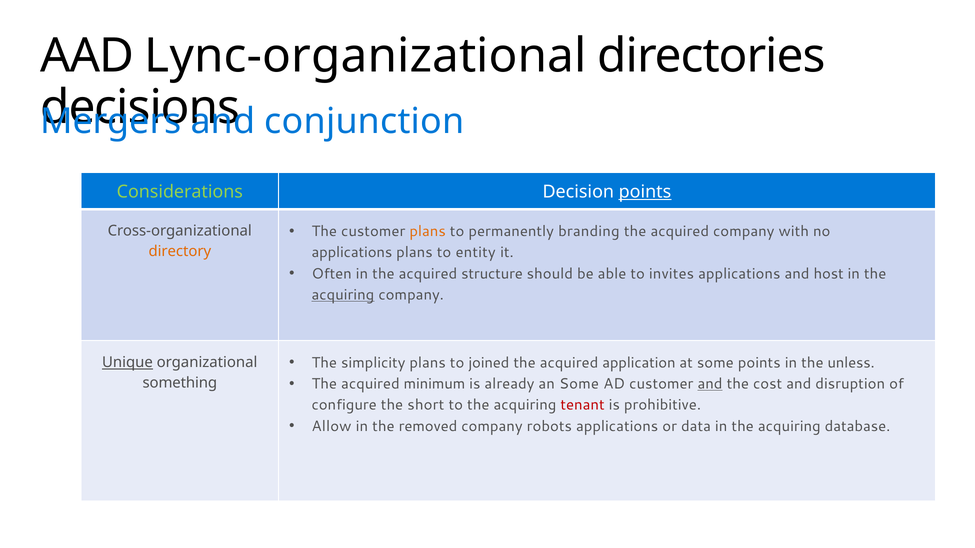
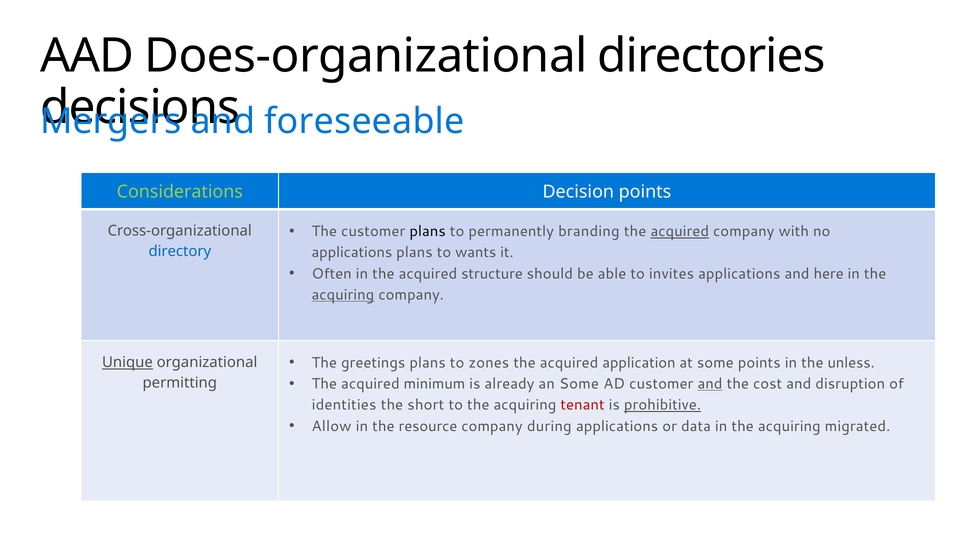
Lync-organizational: Lync-organizational -> Does-organizational (366, 56)
conjunction: conjunction -> foreseeable (364, 121)
points underline: present -> none (645, 192)
plans colour: orange -> black (428, 232)
acquired underline: none -> present (680, 232)
entity: entity -> wants (476, 253)
directory colour: orange -> blue (180, 252)
host: host -> here (829, 274)
simplicity: simplicity -> greetings (373, 363)
joined: joined -> zones (489, 363)
something: something -> permitting (180, 383)
configure: configure -> identities (344, 405)
prohibitive underline: none -> present (663, 405)
removed: removed -> resource (428, 426)
robots: robots -> during (549, 426)
database: database -> migrated (858, 426)
